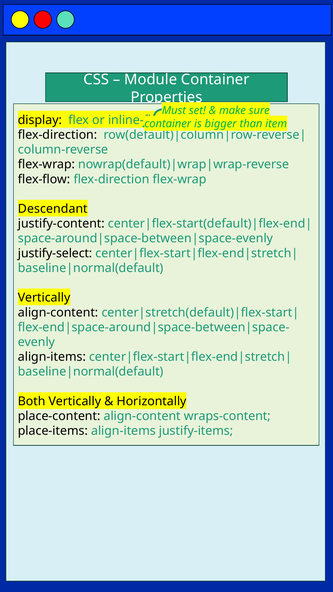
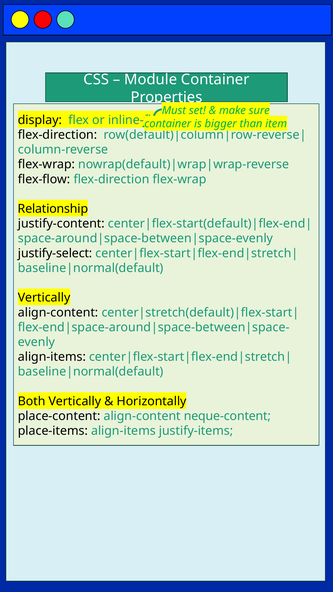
Descendant: Descendant -> Relationship (53, 209)
wraps-content: wraps-content -> neque-content (227, 416)
